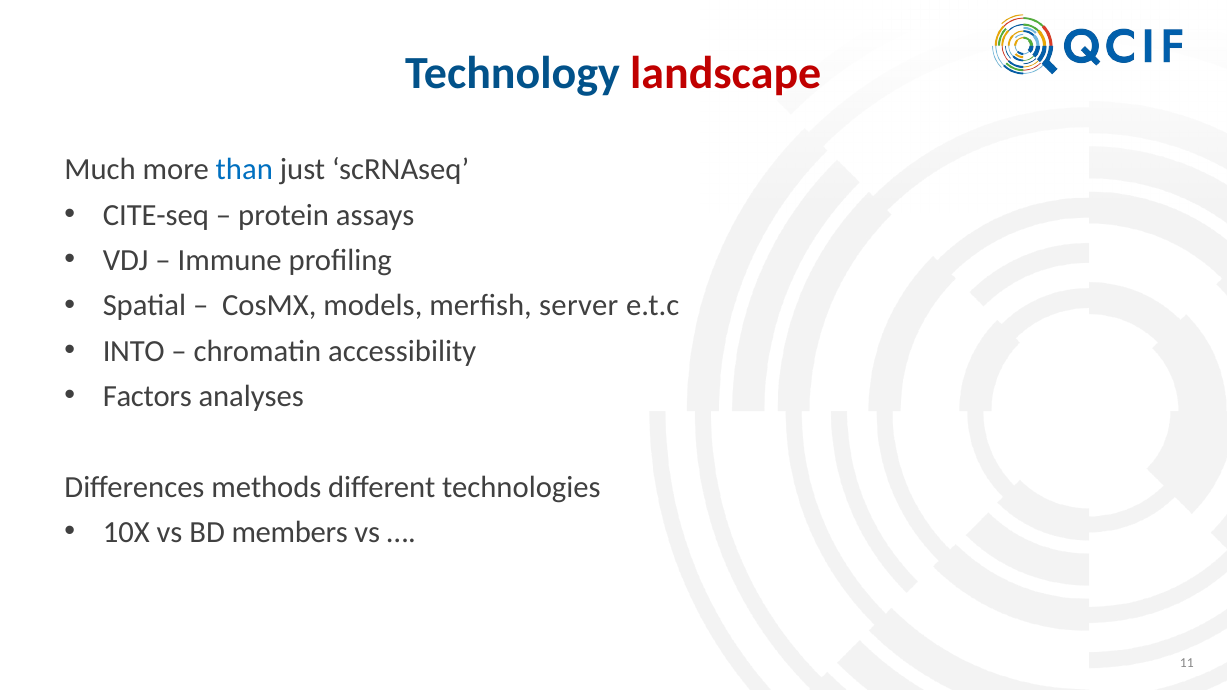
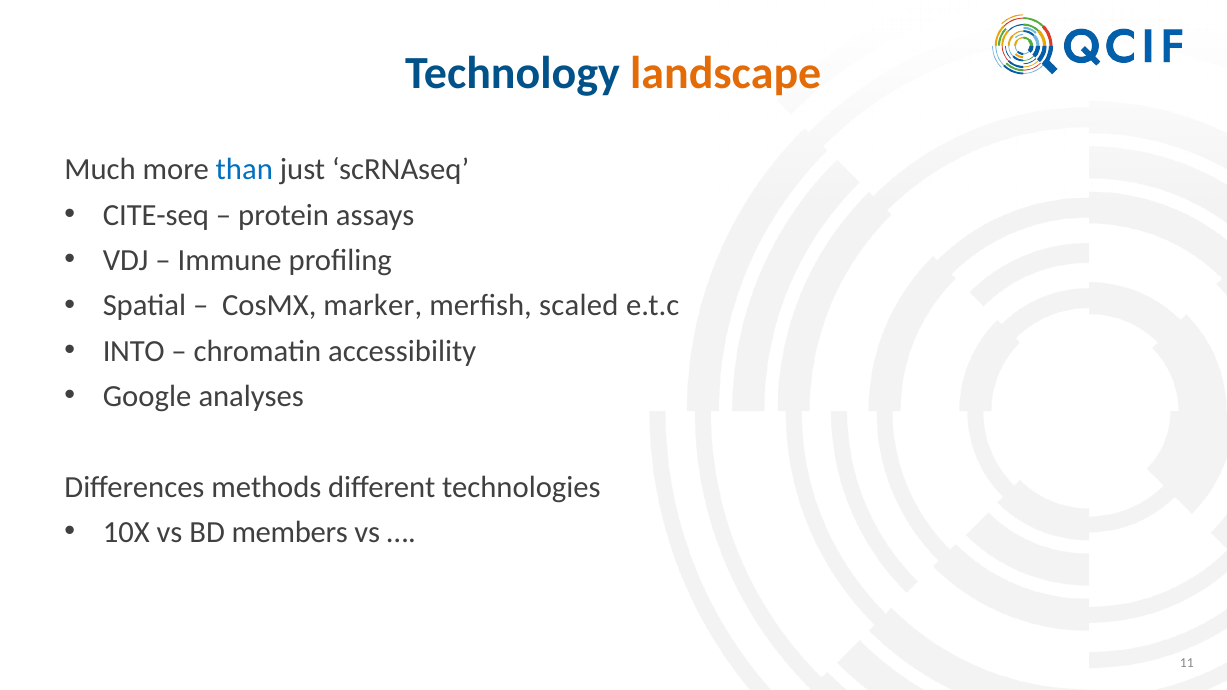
landscape colour: red -> orange (726, 73)
models: models -> marker (373, 306)
server: server -> scaled (579, 306)
Factors: Factors -> Google (147, 396)
